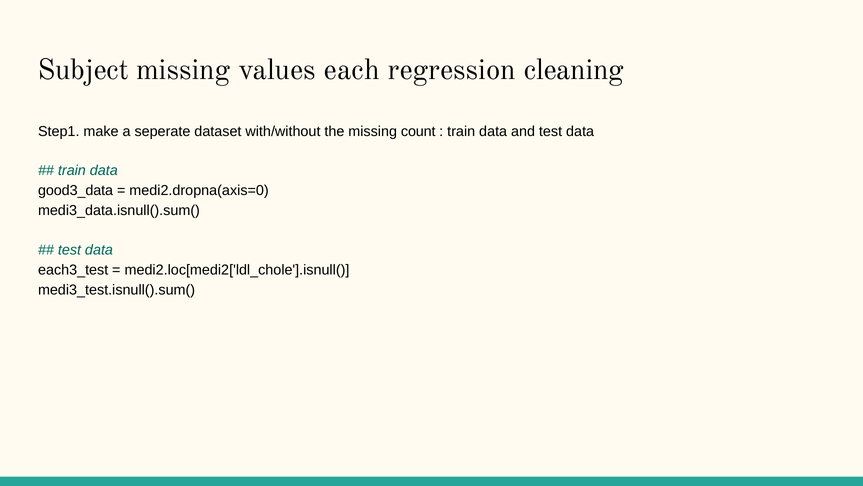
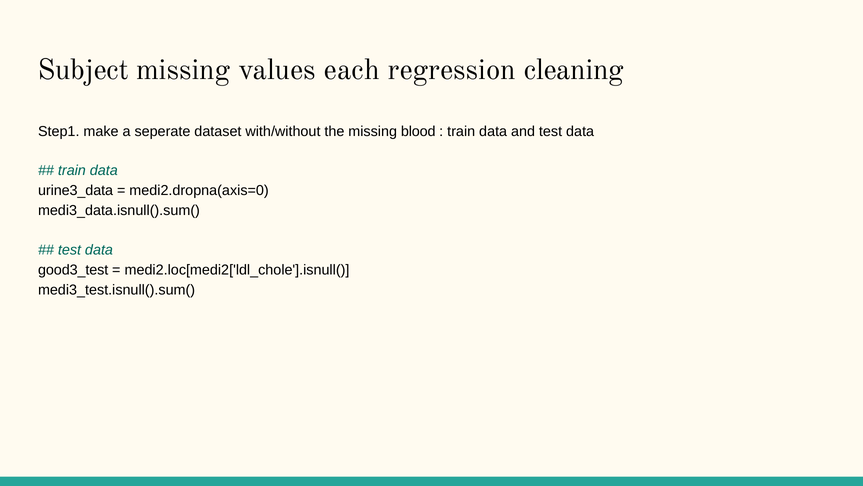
count: count -> blood (418, 131)
good3_data: good3_data -> urine3_data (76, 190)
each3_test: each3_test -> good3_test (73, 270)
